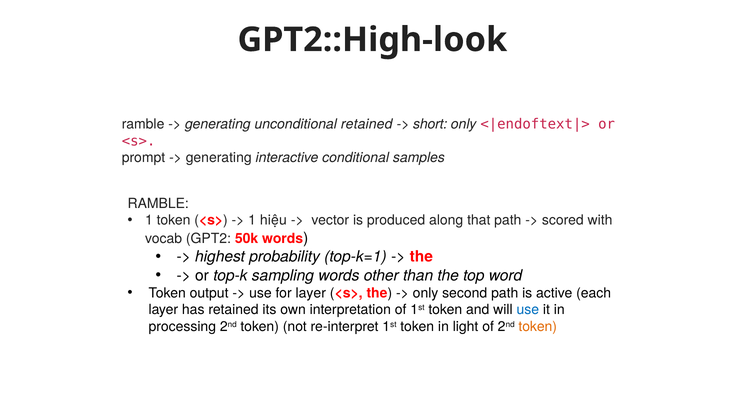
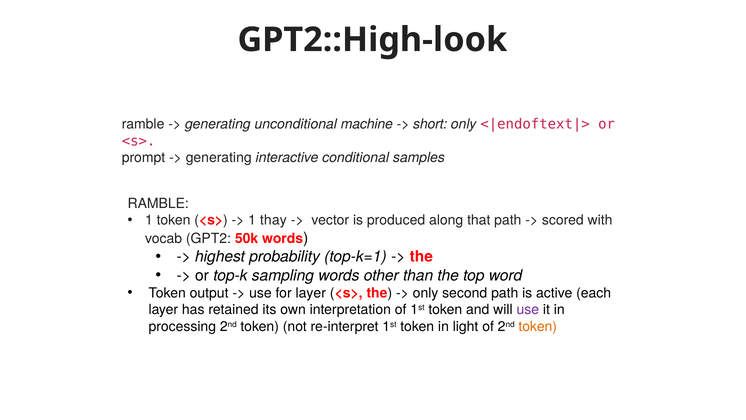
unconditional retained: retained -> machine (367, 124)
hiệu: hiệu -> thay (273, 220)
use colour: blue -> purple (528, 310)
